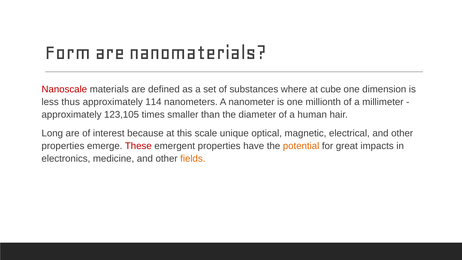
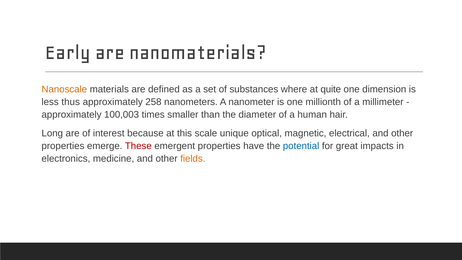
Form: Form -> Early (68, 52)
Nanoscale colour: red -> orange (64, 89)
cube: cube -> quite (331, 89)
114: 114 -> 258 (153, 102)
123,105: 123,105 -> 100,003 (122, 115)
potential colour: orange -> blue (301, 146)
